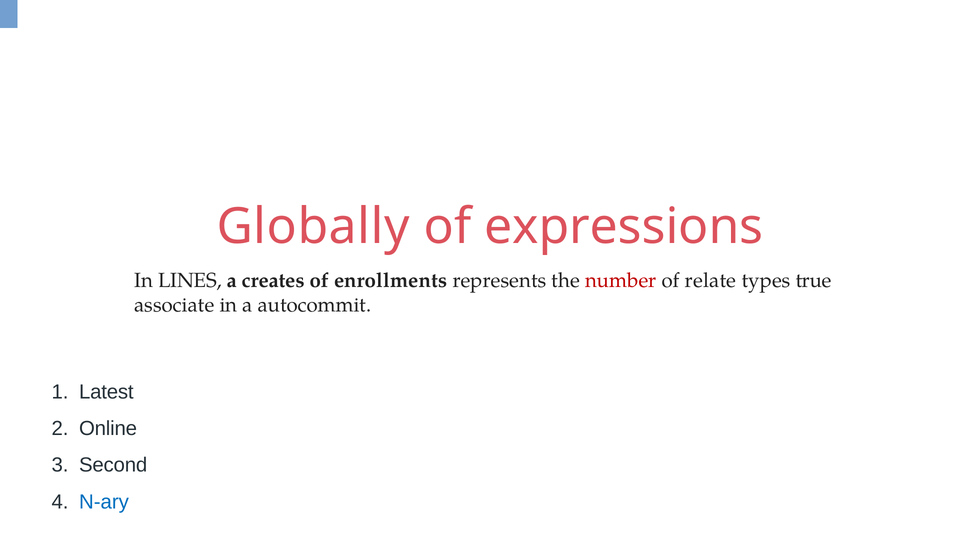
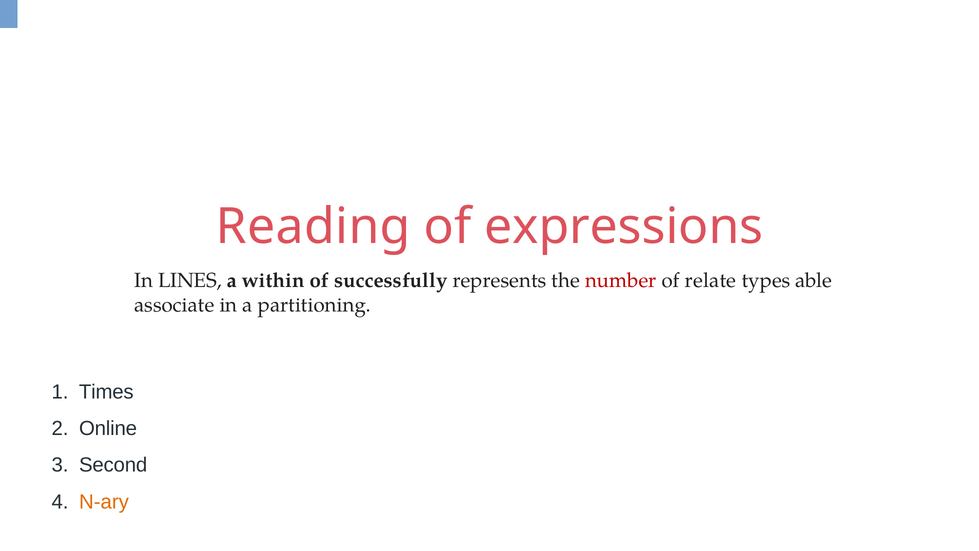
Globally: Globally -> Reading (313, 227)
creates: creates -> within (273, 280)
enrollments: enrollments -> successfully (391, 280)
true: true -> able (814, 280)
autocommit: autocommit -> partitioning (314, 305)
Latest: Latest -> Times (106, 392)
N-ary colour: blue -> orange (104, 502)
